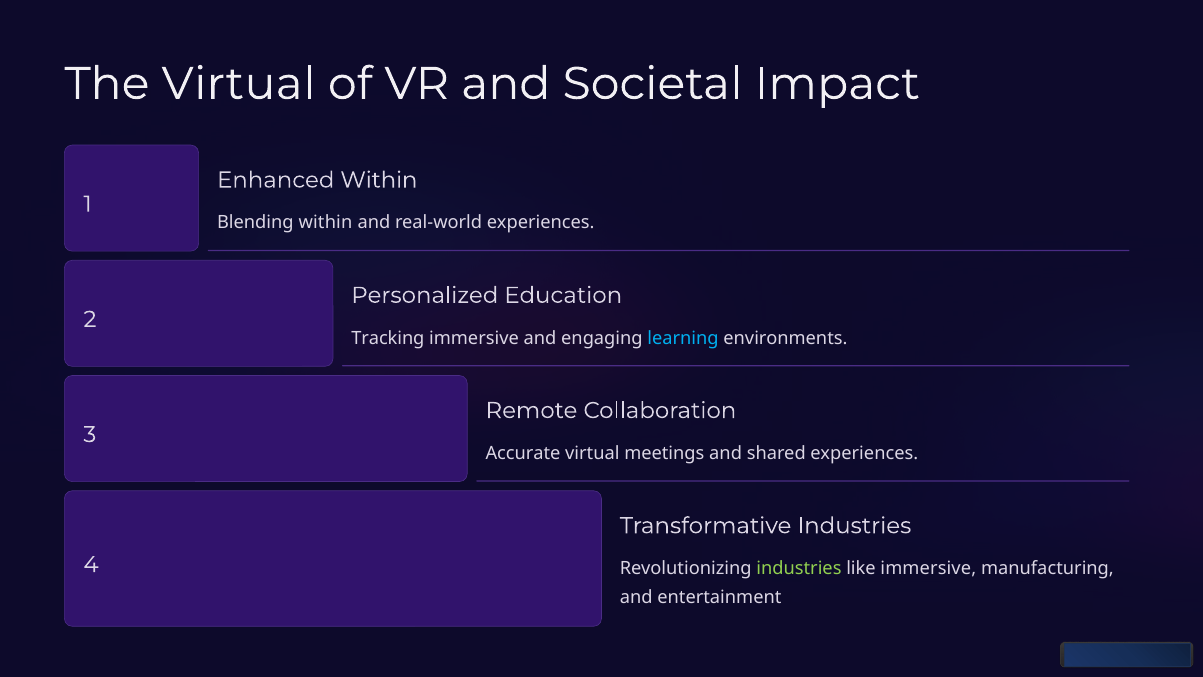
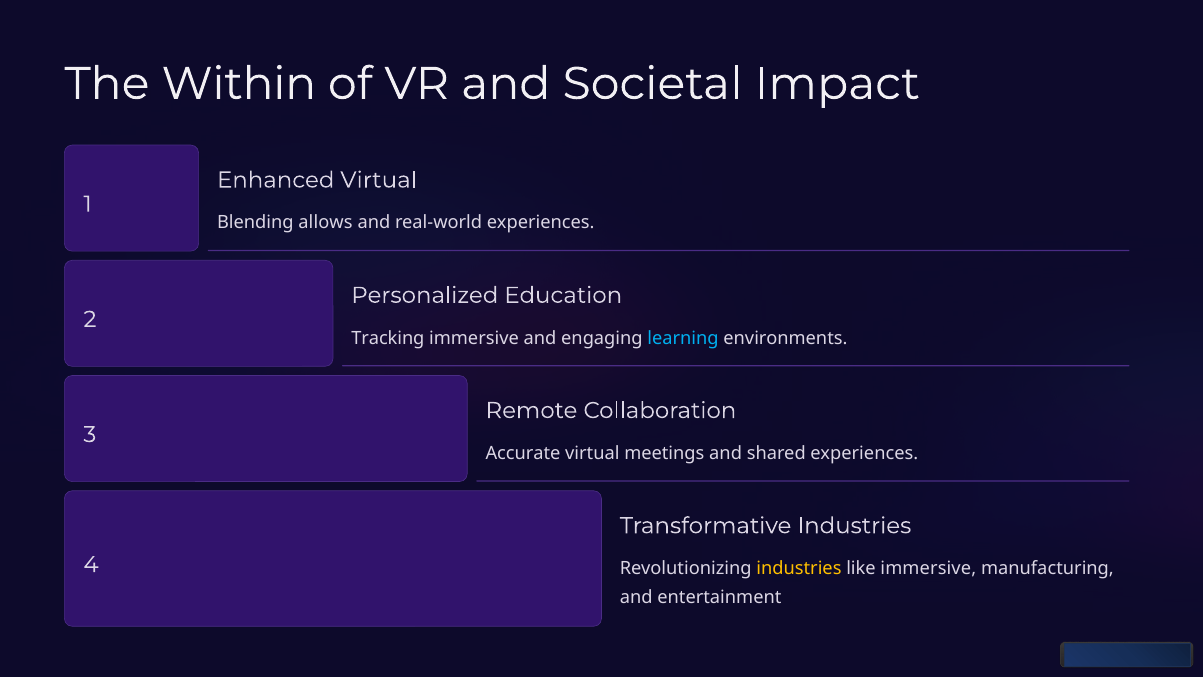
The Virtual: Virtual -> Within (239, 84)
Enhanced Within: Within -> Virtual (379, 180)
Blending within: within -> allows (326, 223)
industries colour: light green -> yellow (799, 568)
